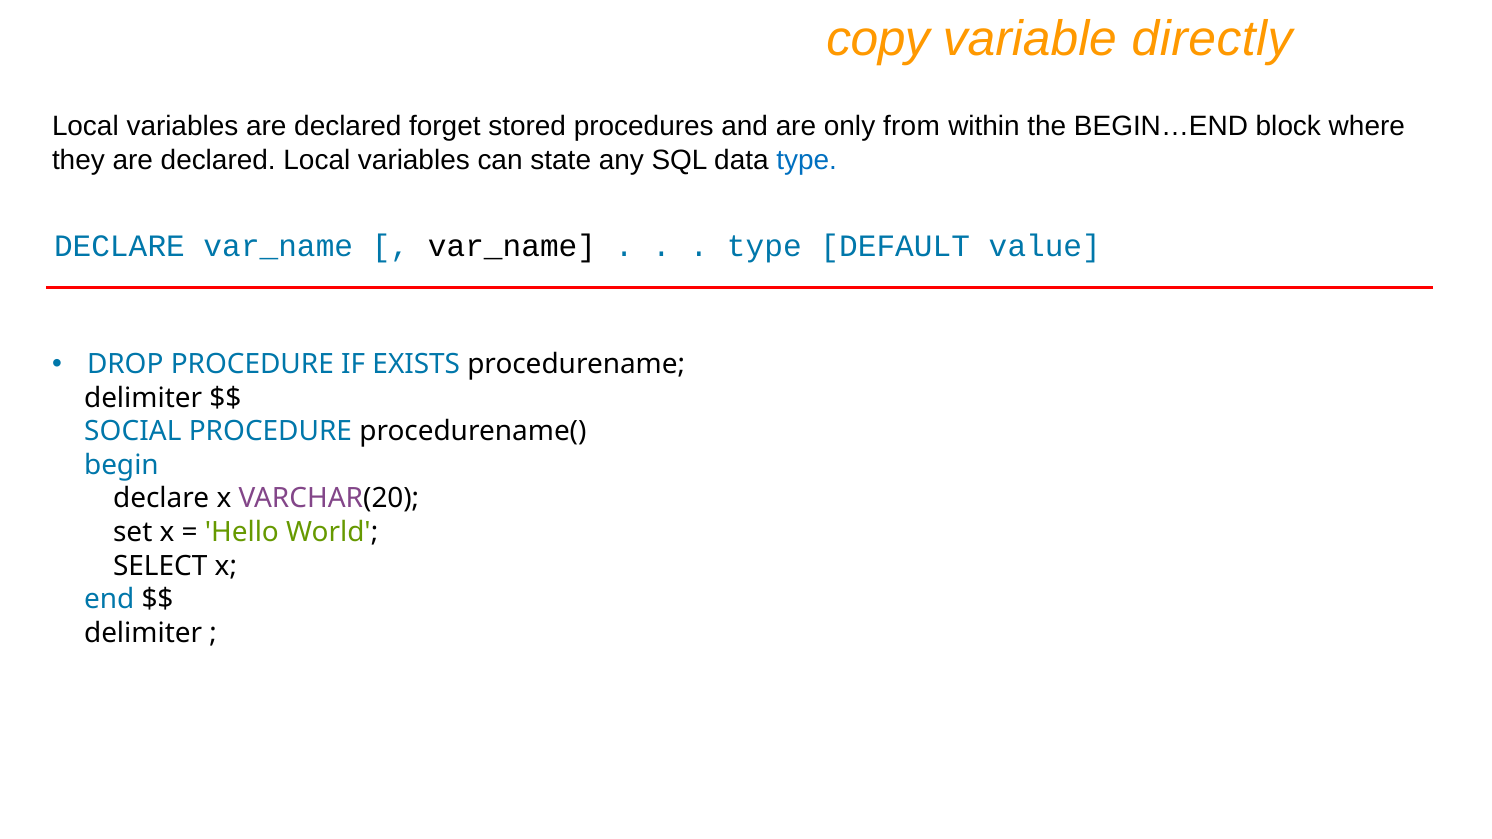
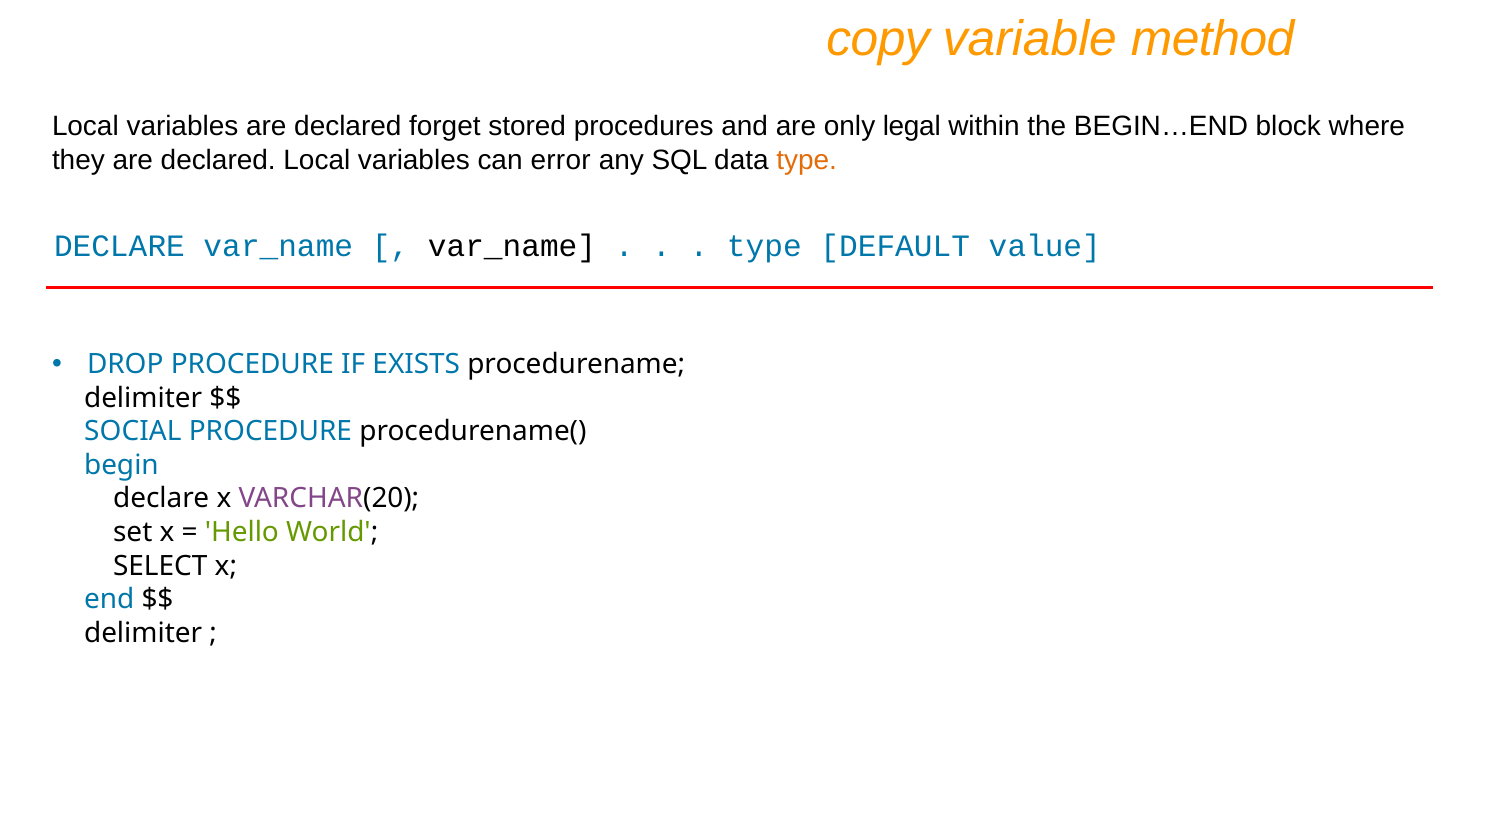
directly: directly -> method (1213, 39)
from: from -> legal (912, 127)
state: state -> error (561, 160)
type colour: blue -> orange (807, 160)
